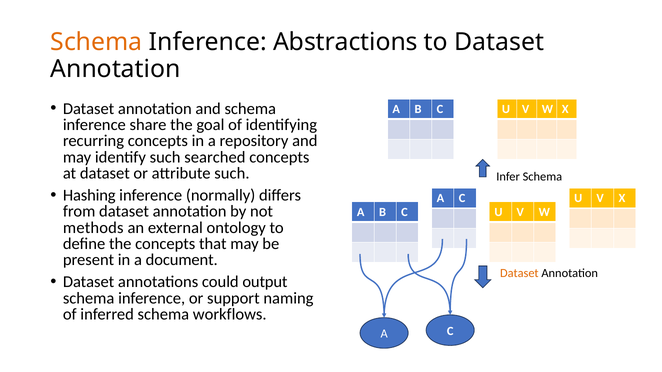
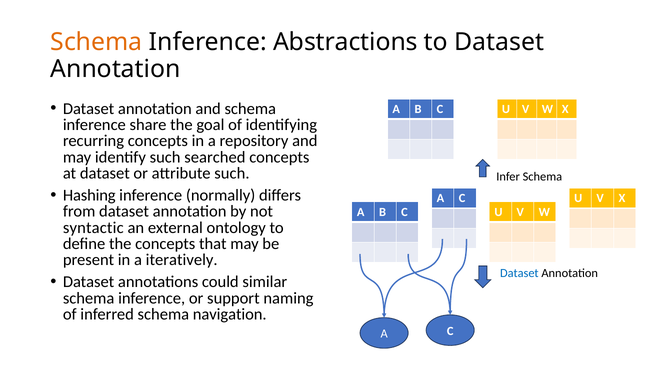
methods: methods -> syntactic (93, 228)
document: document -> iteratively (182, 260)
Dataset colour: orange -> blue (519, 273)
output: output -> similar (265, 282)
workflows: workflows -> navigation (230, 314)
